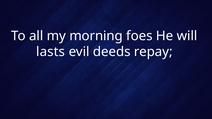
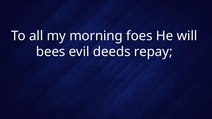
lasts: lasts -> bees (51, 52)
